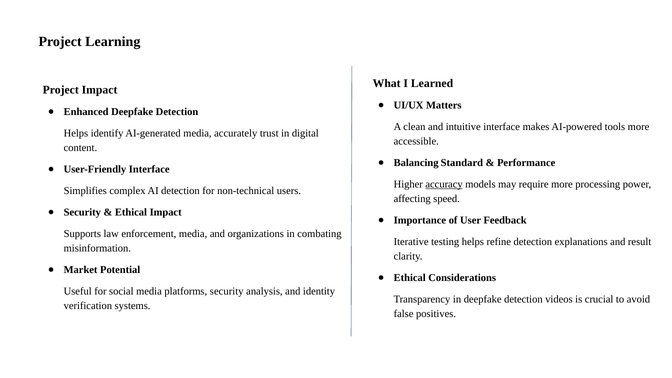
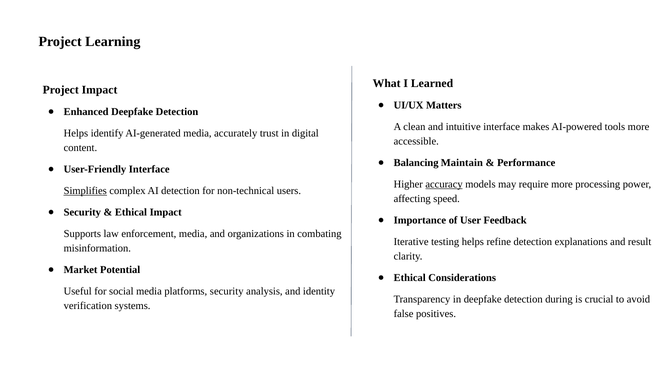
Standard: Standard -> Maintain (462, 163)
Simplifies underline: none -> present (85, 191)
videos: videos -> during (559, 299)
